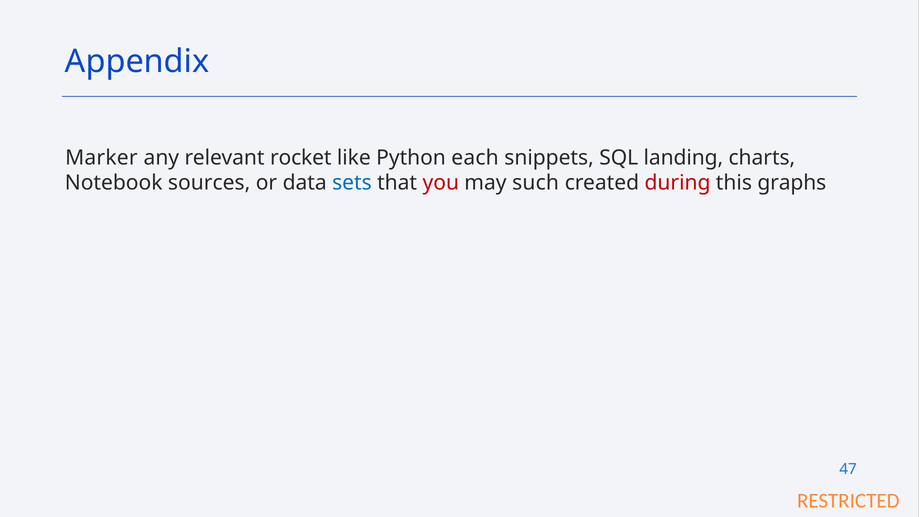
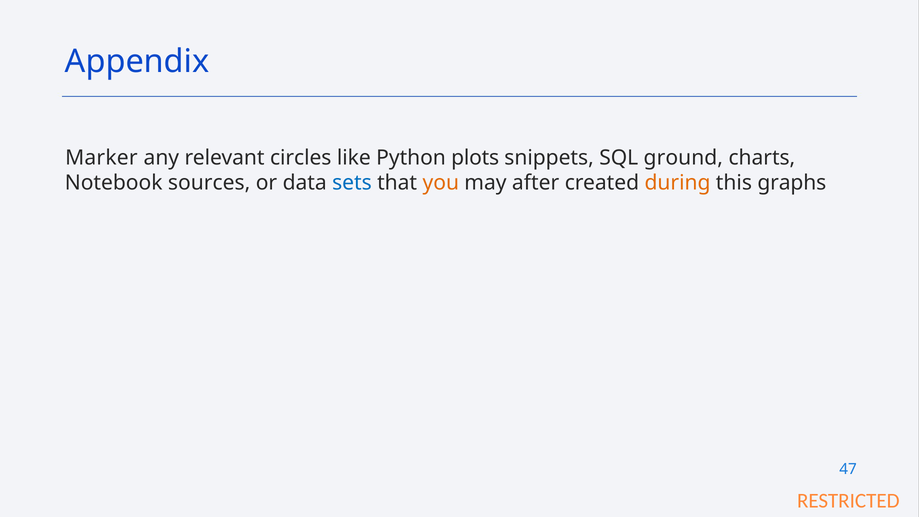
rocket: rocket -> circles (301, 158)
each: each -> plots (475, 158)
landing: landing -> ground (683, 158)
you colour: red -> orange (441, 183)
such: such -> after (536, 183)
during colour: red -> orange (678, 183)
